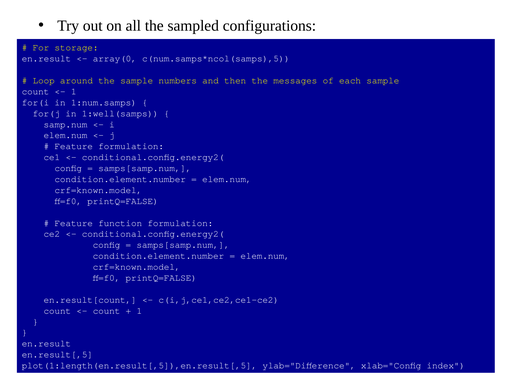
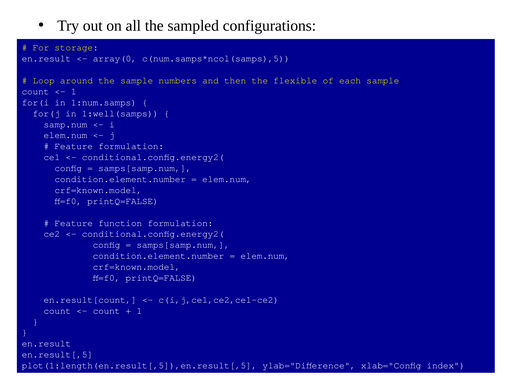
messages: messages -> flexible (295, 81)
